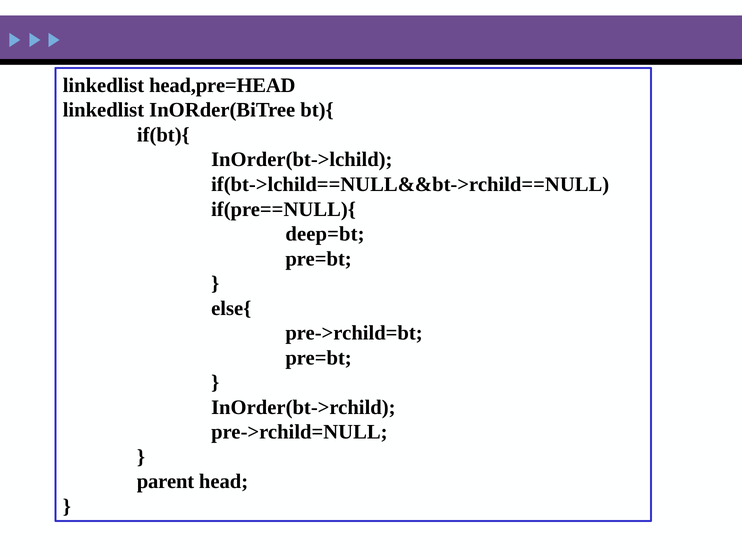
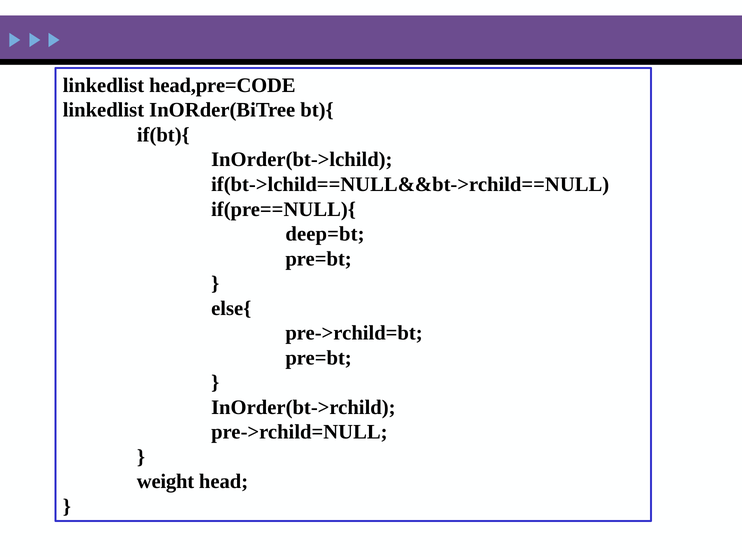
head,pre=HEAD: head,pre=HEAD -> head,pre=CODE (222, 85)
parent: parent -> weight (166, 481)
